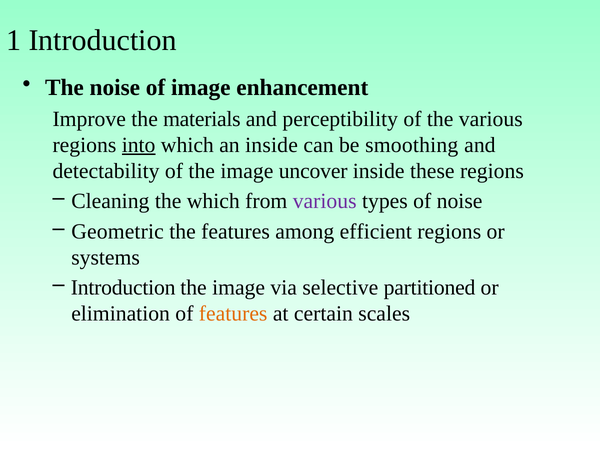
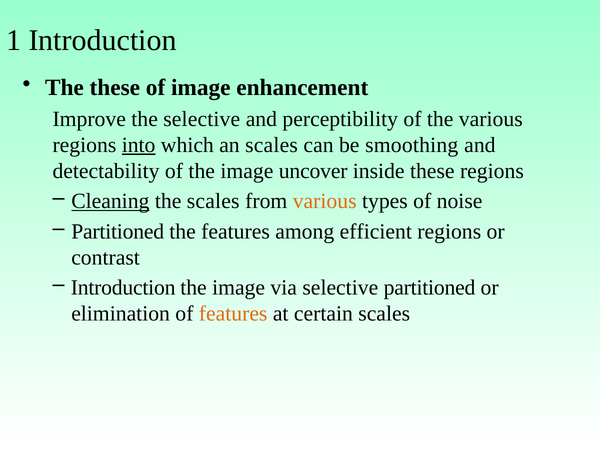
The noise: noise -> these (115, 88)
the materials: materials -> selective (202, 119)
an inside: inside -> scales (272, 145)
Cleaning underline: none -> present (110, 201)
the which: which -> scales (213, 201)
various colour: purple -> orange (325, 201)
Geometric: Geometric -> Partitioned (118, 232)
systems: systems -> contrast (106, 257)
